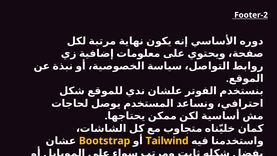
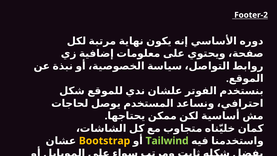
Tailwind colour: yellow -> light green (167, 141)
